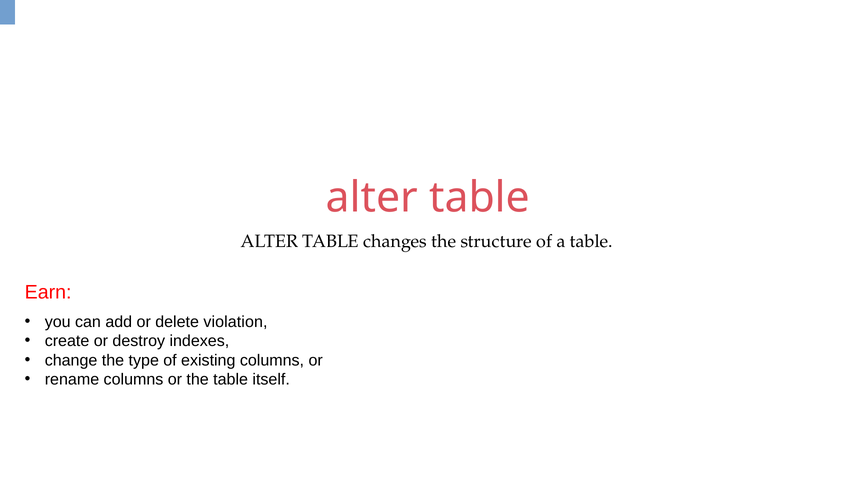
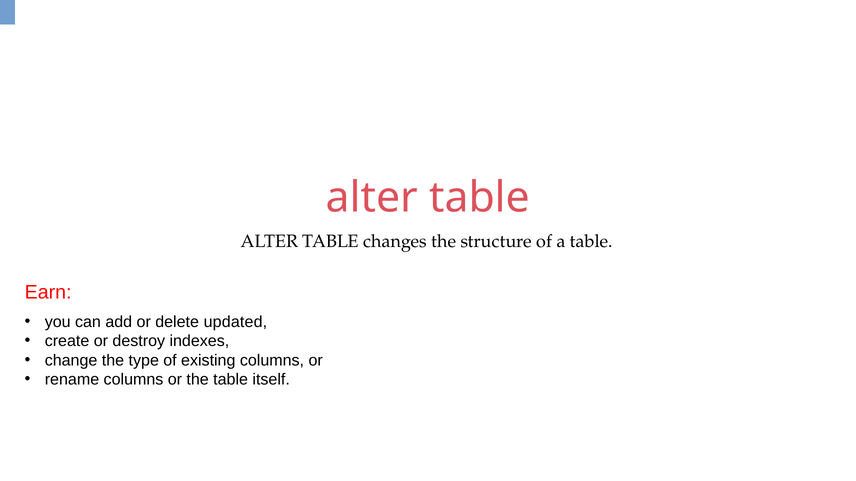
violation: violation -> updated (235, 322)
